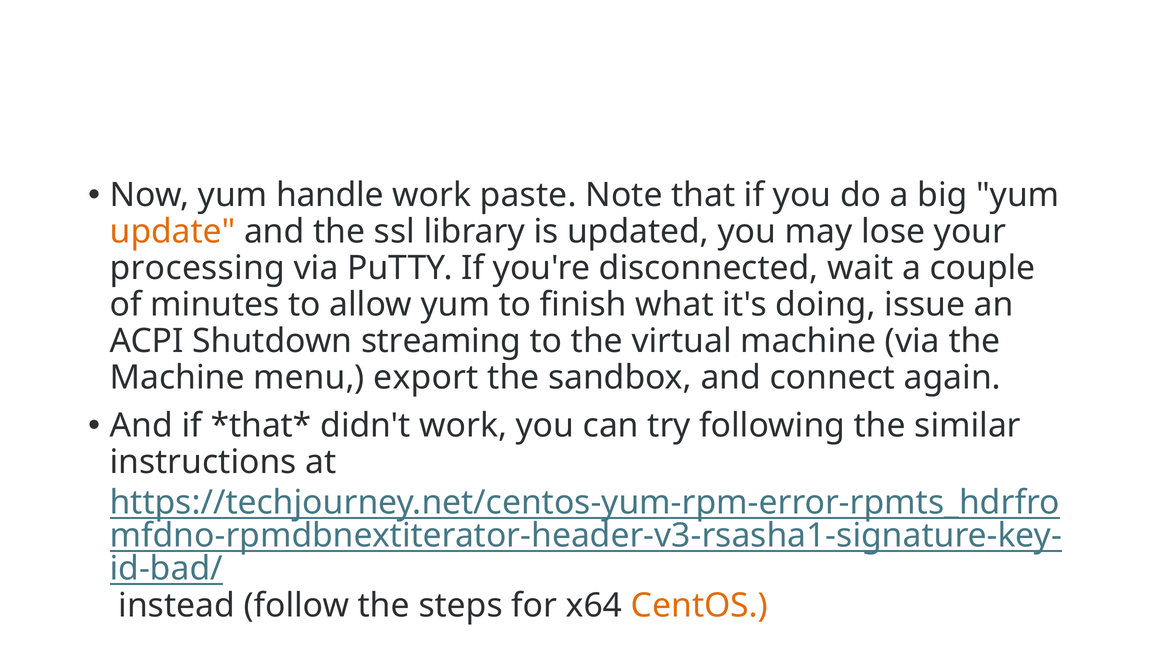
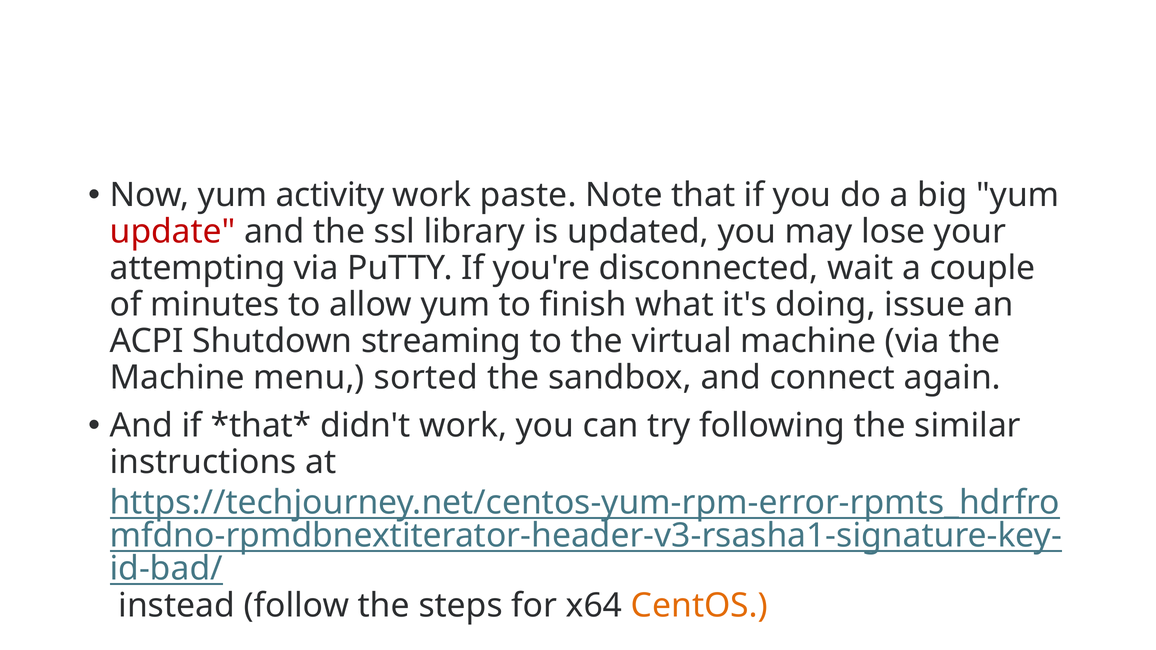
handle: handle -> activity (330, 195)
update colour: orange -> red (173, 232)
processing: processing -> attempting (198, 268)
export: export -> sorted (426, 378)
